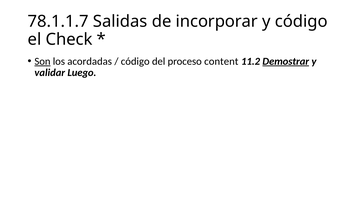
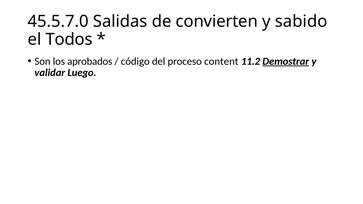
78.1.1.7: 78.1.1.7 -> 45.5.7.0 (58, 22)
incorporar: incorporar -> convierten (217, 22)
y código: código -> sabido (301, 22)
Check: Check -> Todos (69, 39)
Son underline: present -> none (42, 61)
acordadas: acordadas -> aprobados (90, 61)
